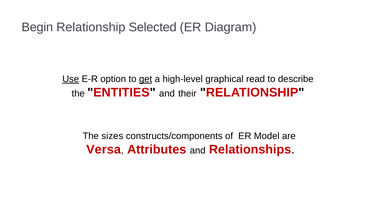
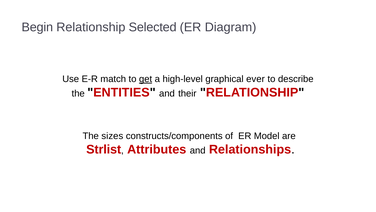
Use underline: present -> none (71, 79)
option: option -> match (113, 79)
read: read -> ever (256, 79)
Versa: Versa -> Strlist (104, 149)
